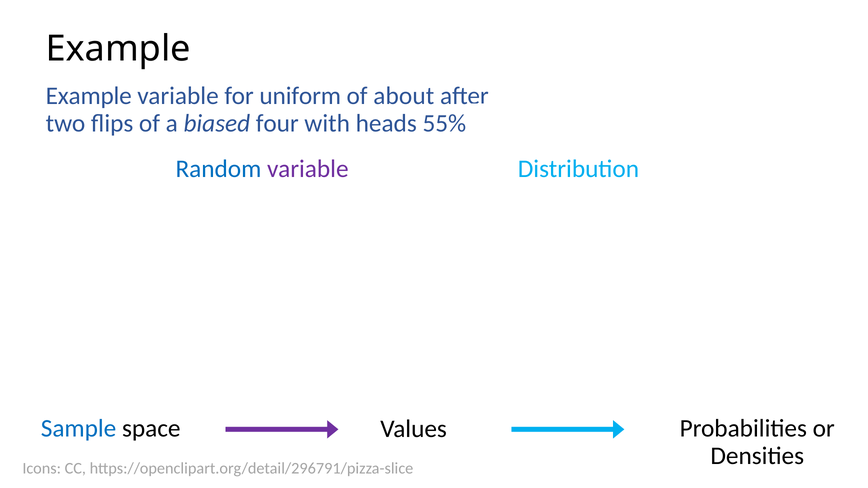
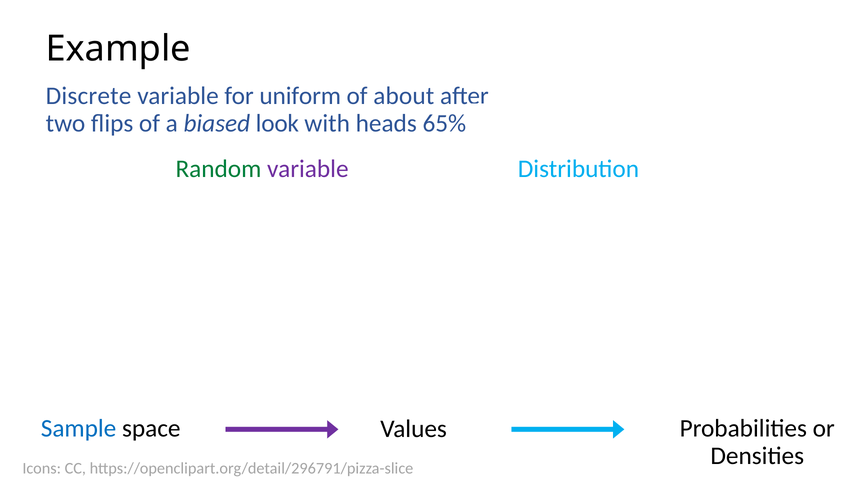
Example: Example -> Discrete (89, 96)
four: four -> look (277, 123)
55%: 55% -> 65% (444, 123)
Random colour: blue -> green (218, 169)
